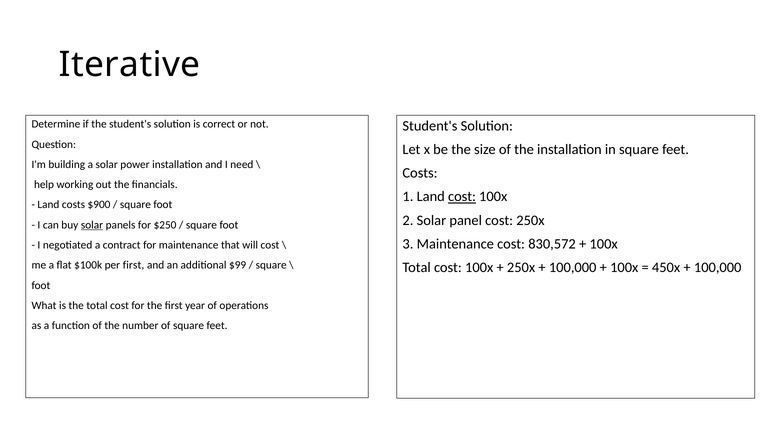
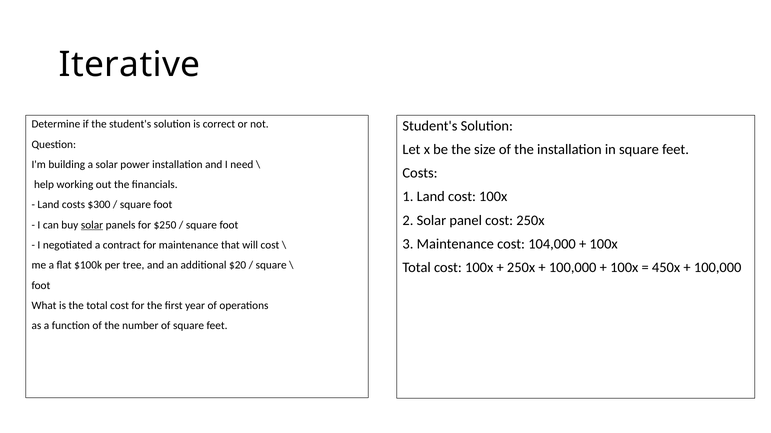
cost underline: present -> none (462, 197)
$900: $900 -> $300 (99, 205)
830,572: 830,572 -> 104,000 (552, 244)
per first: first -> tree (134, 266)
$99: $99 -> $20 (238, 266)
